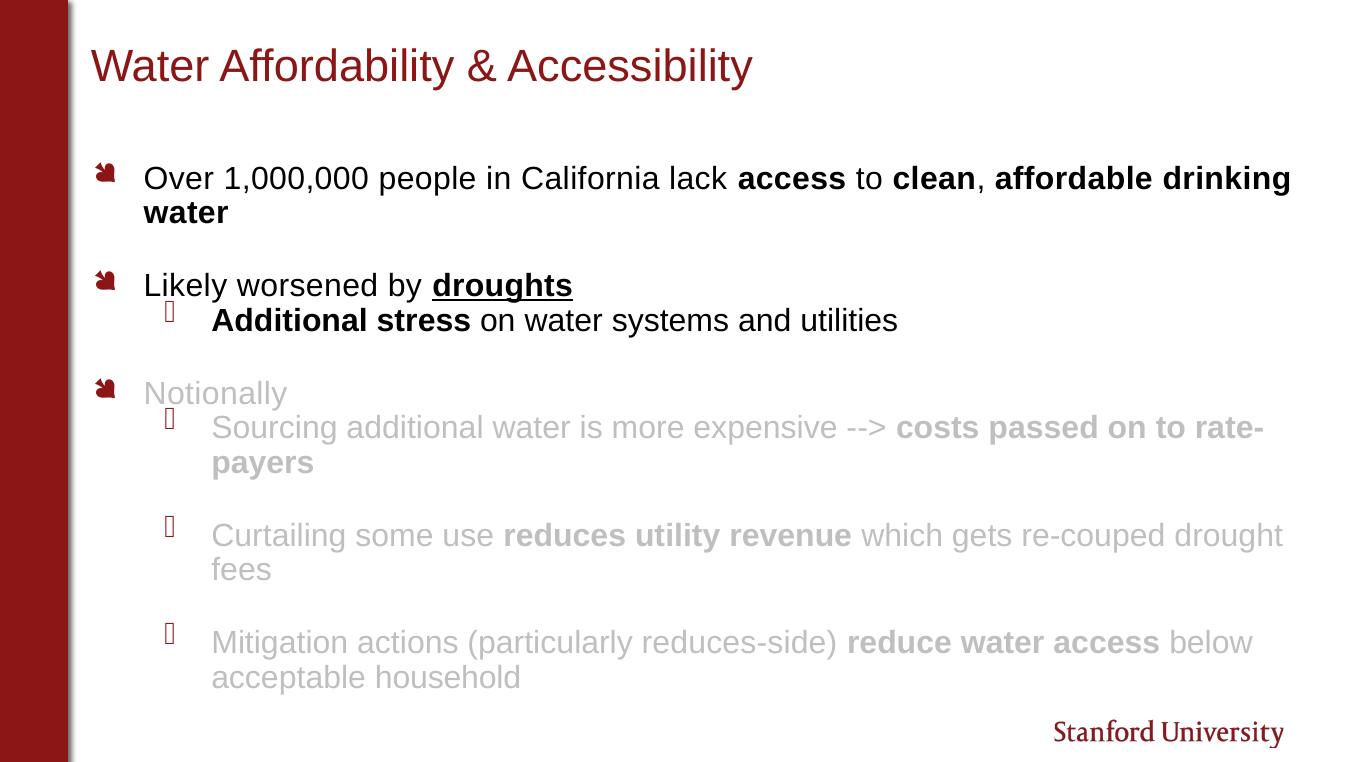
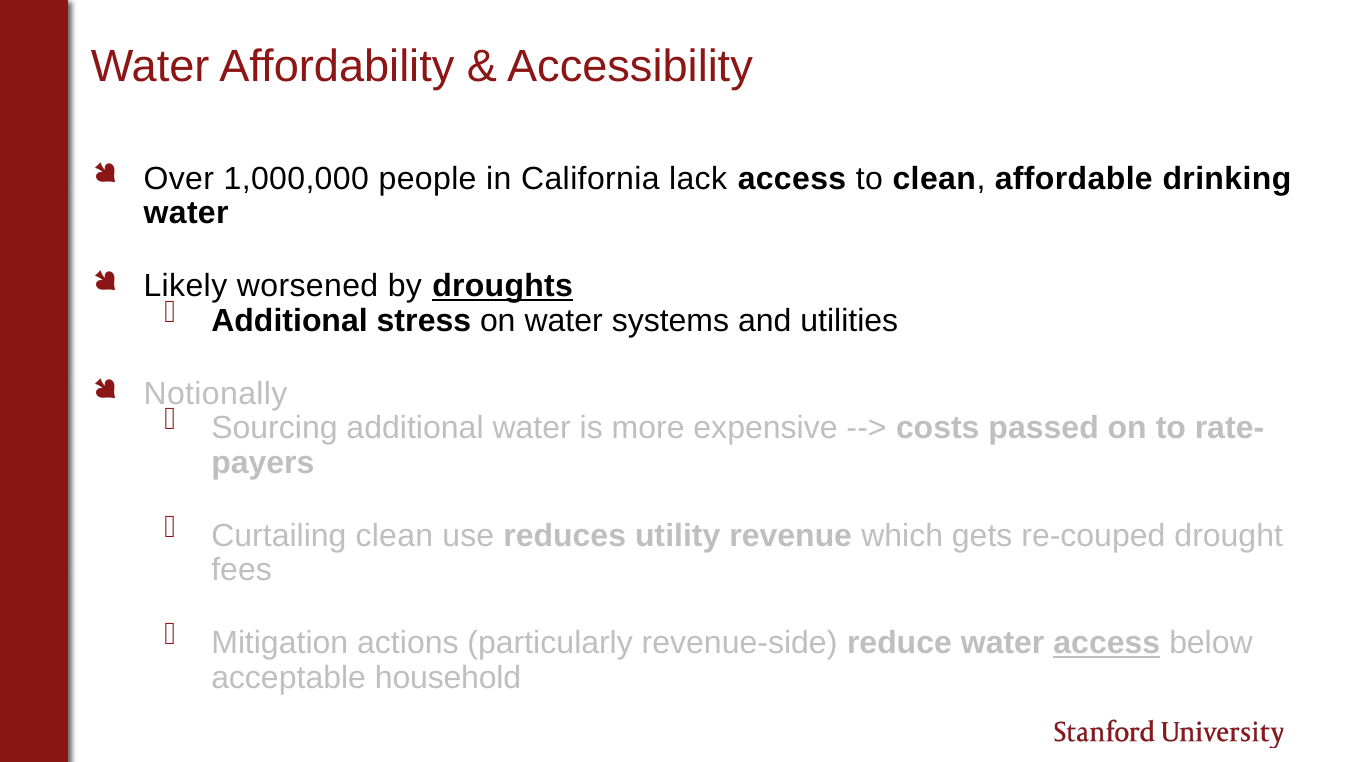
Curtailing some: some -> clean (394, 535)
reduces-side: reduces-side -> revenue-side (740, 643)
access underline: none -> present (1107, 643)
